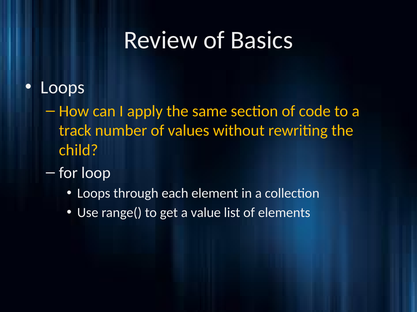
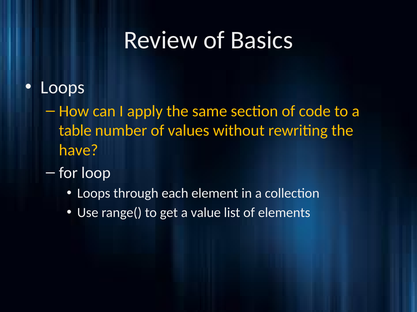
track: track -> table (75, 131)
child: child -> have (79, 150)
